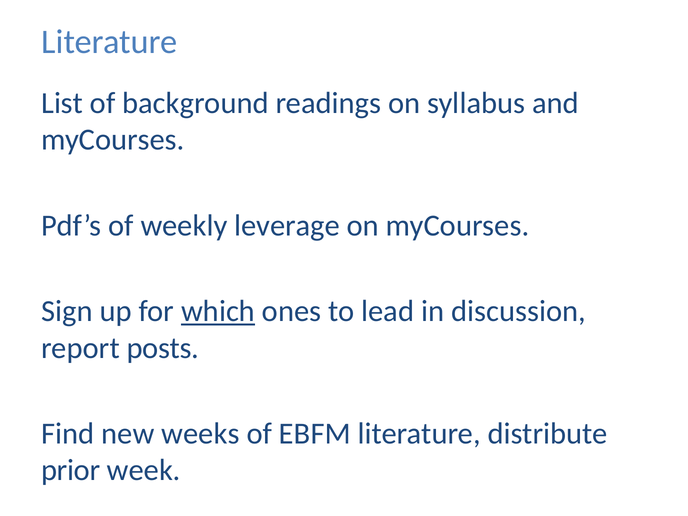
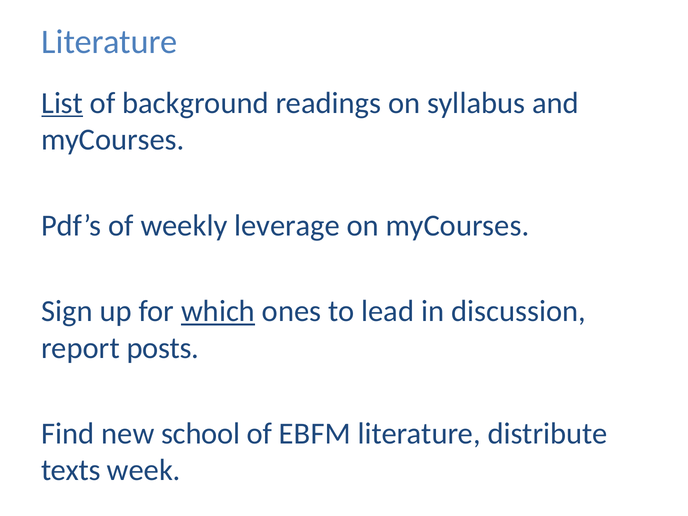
List underline: none -> present (62, 103)
weeks: weeks -> school (201, 434)
prior: prior -> texts (71, 470)
